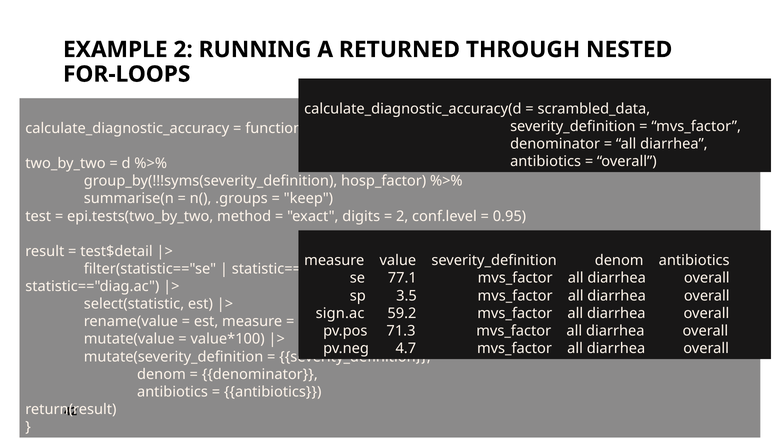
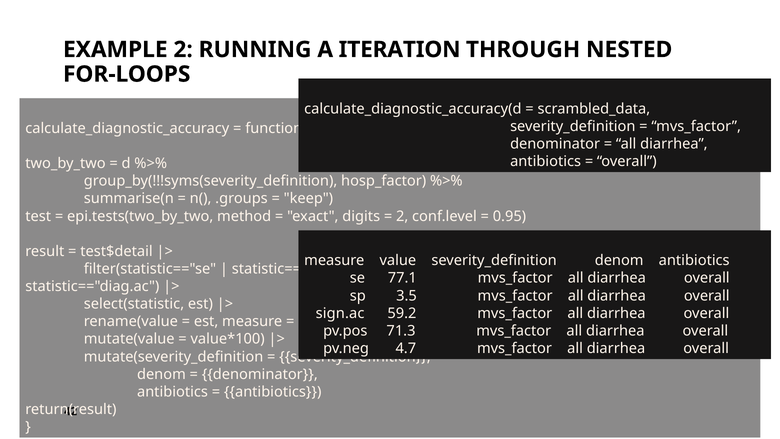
RETURNED: RETURNED -> ITERATION (400, 50)
